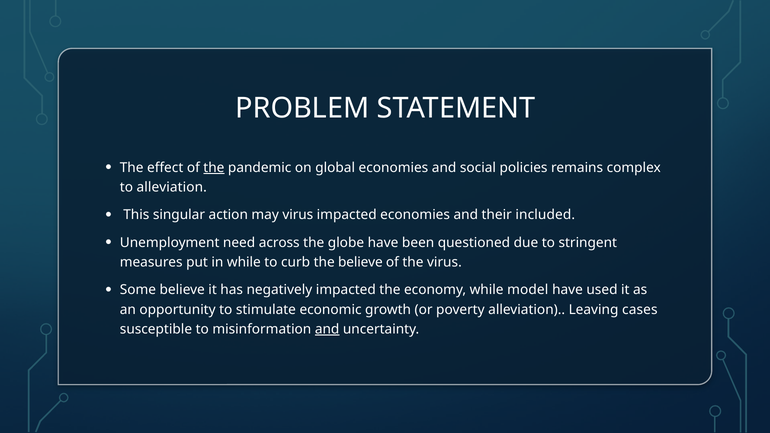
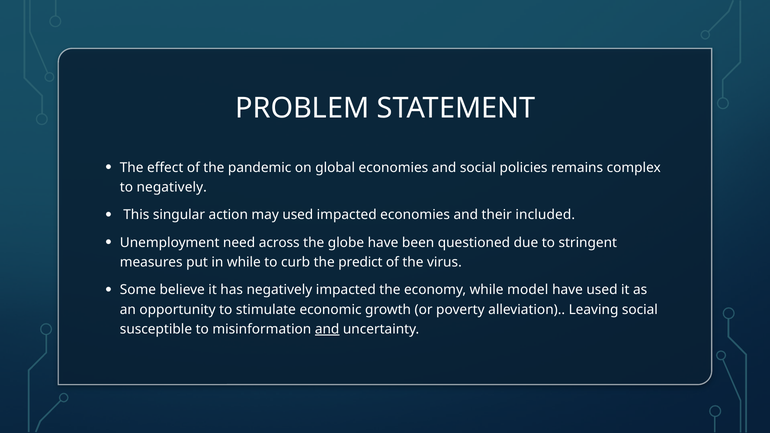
the underline: present -> none (214, 168)
to alleviation: alleviation -> negatively (172, 187)
may virus: virus -> used (298, 215)
the believe: believe -> predict (360, 262)
Leaving cases: cases -> social (640, 310)
